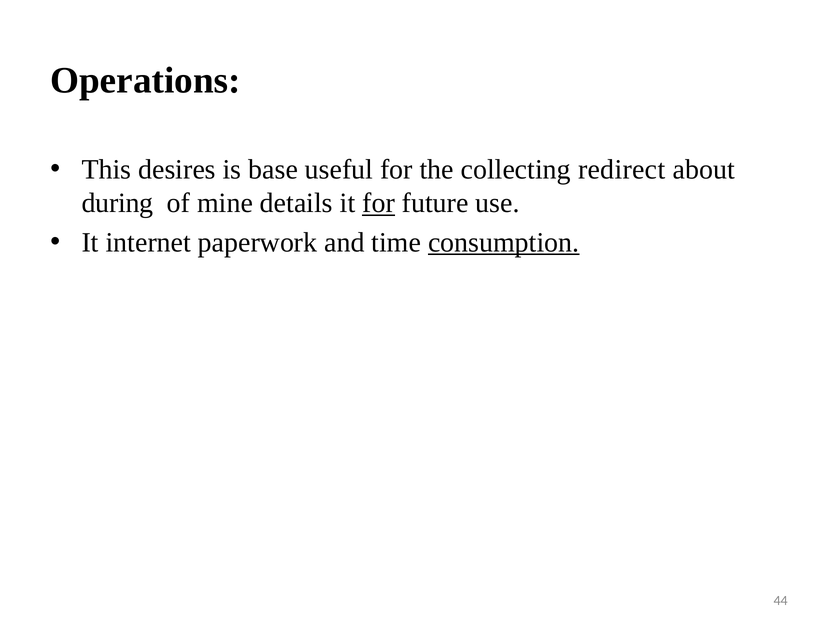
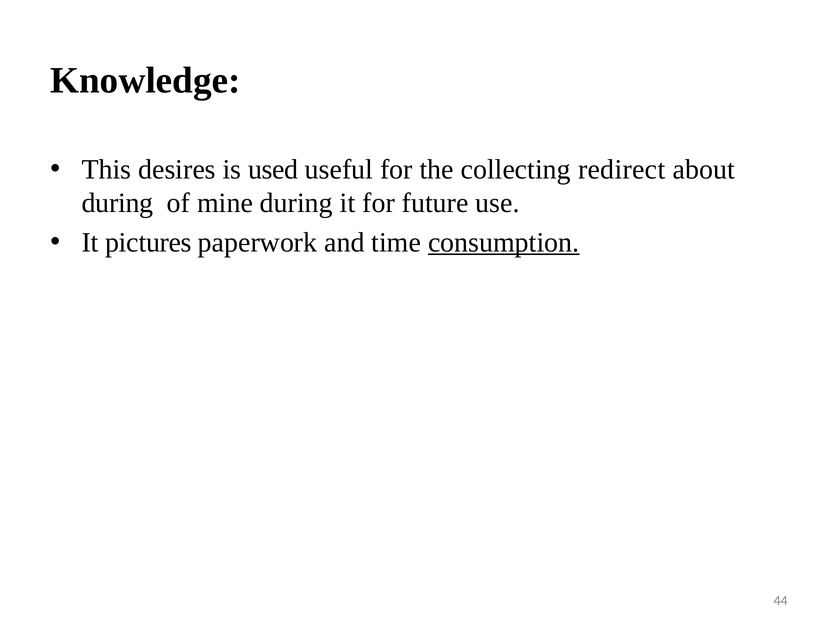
Operations: Operations -> Knowledge (145, 80)
base: base -> used (273, 170)
mine details: details -> during (296, 203)
for underline: present -> none (379, 203)
internet: internet -> pictures (148, 242)
